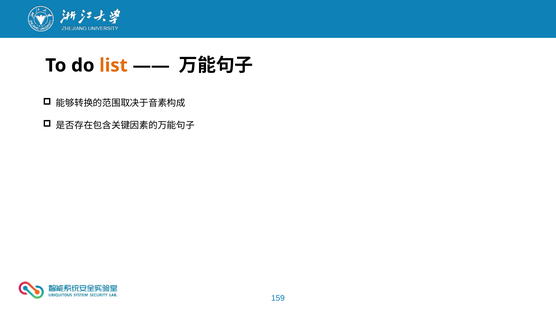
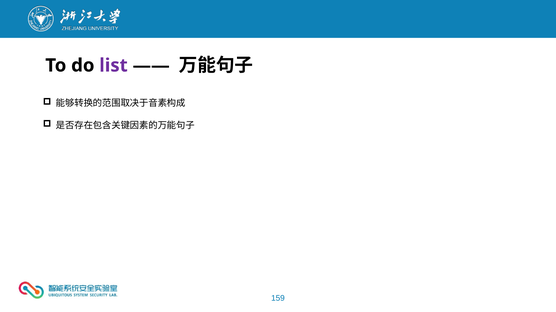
list colour: orange -> purple (113, 66)
